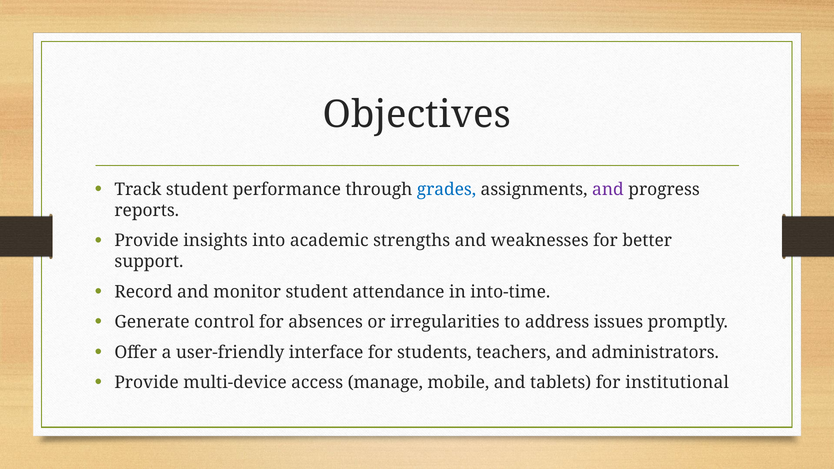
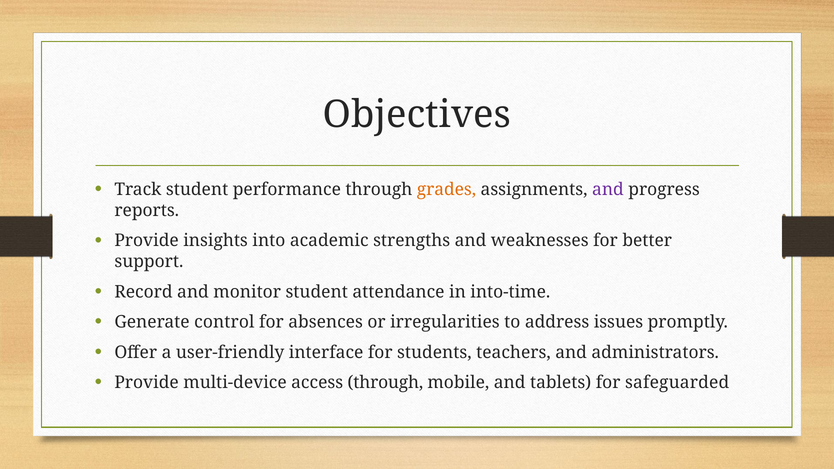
grades colour: blue -> orange (446, 190)
access manage: manage -> through (385, 383)
institutional: institutional -> safeguarded (677, 383)
